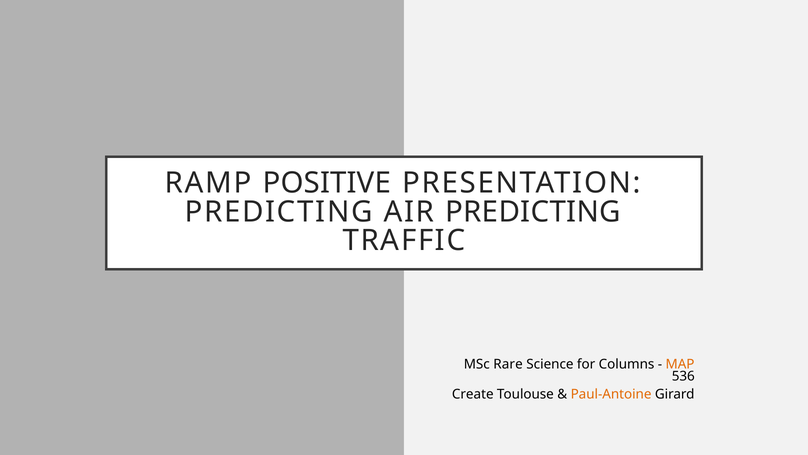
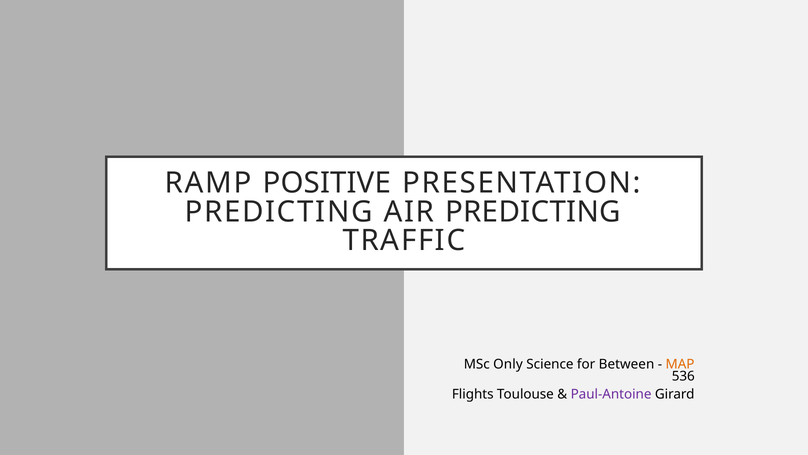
Rare: Rare -> Only (508, 364)
Columns: Columns -> Between (627, 364)
Create: Create -> Flights (473, 394)
Paul-Antoine colour: orange -> purple (611, 394)
